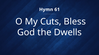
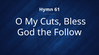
Dwells: Dwells -> Follow (68, 33)
